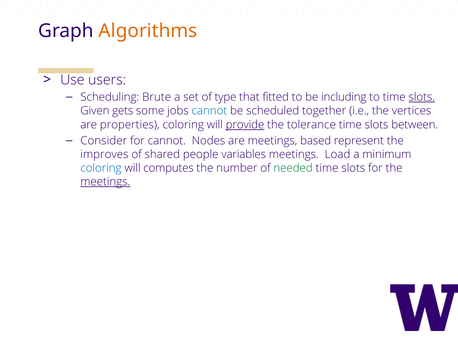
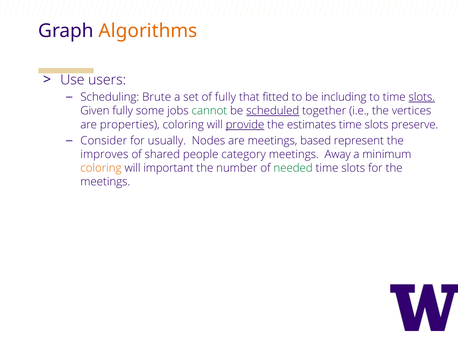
of type: type -> fully (225, 97)
Given gets: gets -> fully (123, 111)
cannot colour: blue -> green (209, 111)
scheduled underline: none -> present (273, 111)
tolerance: tolerance -> estimates (311, 125)
between: between -> preserve (415, 125)
for cannot: cannot -> usually (167, 141)
variables: variables -> category (244, 155)
Load: Load -> Away (338, 155)
coloring colour: blue -> orange (101, 168)
computes: computes -> important (169, 168)
meetings underline: present -> none (105, 182)
